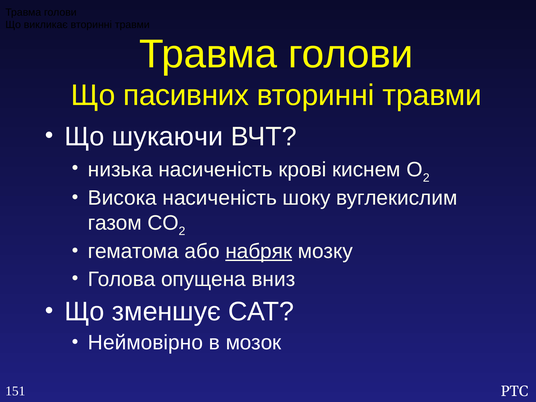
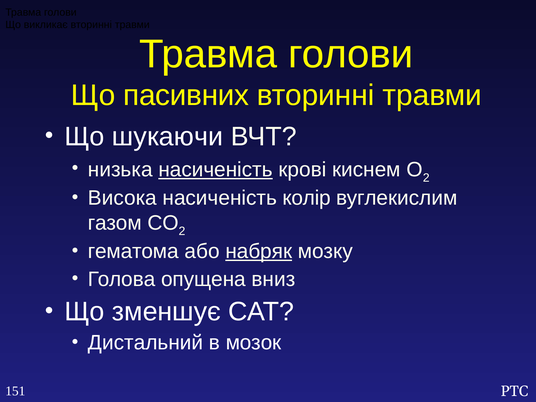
насиченість underline: none -> present (216, 170)
шоку: шоку -> колір (307, 198)
Неймовірно: Неймовірно -> Дистальний (146, 343)
